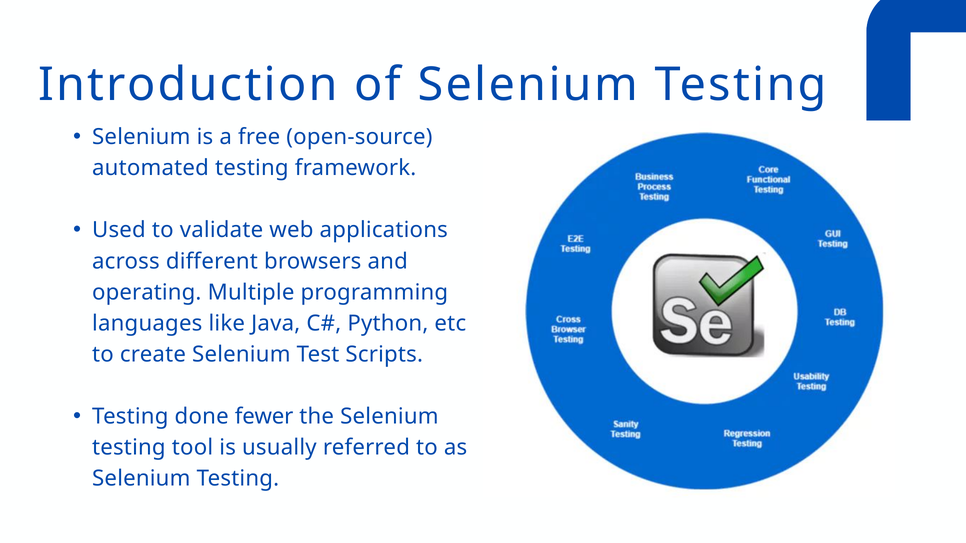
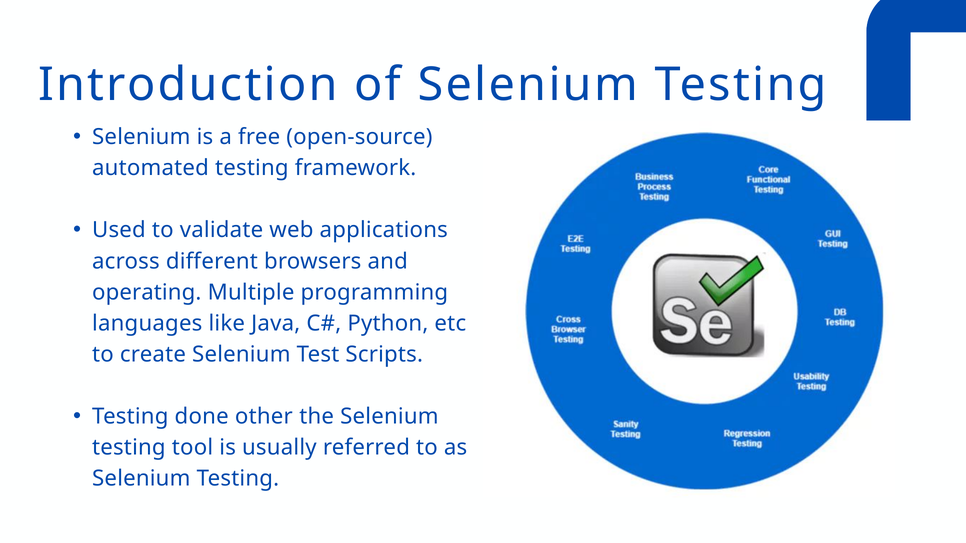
fewer: fewer -> other (264, 417)
